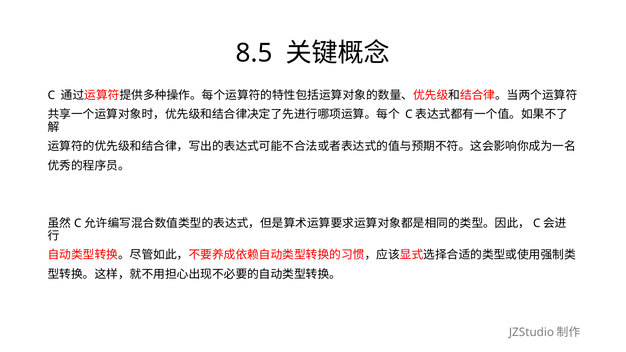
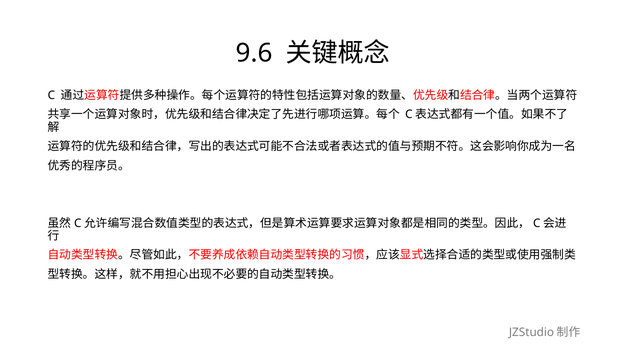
8.5: 8.5 -> 9.6 (254, 53)
